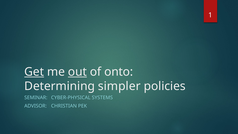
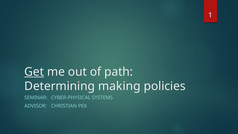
out underline: present -> none (77, 72)
onto: onto -> path (119, 72)
simpler: simpler -> making (119, 86)
